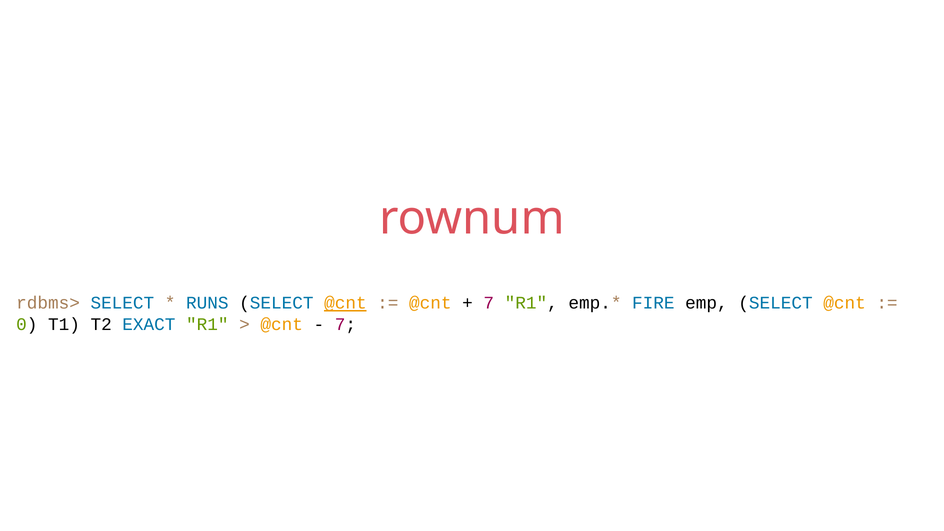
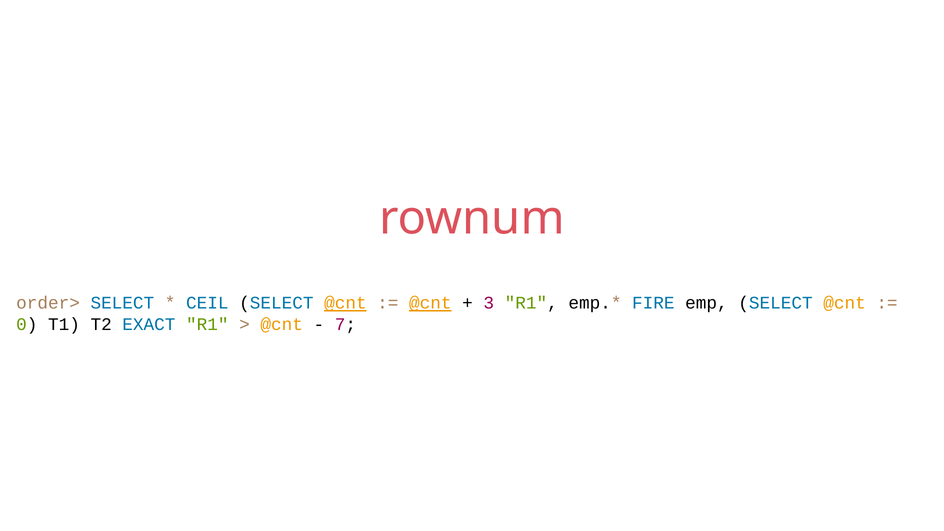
rdbms>: rdbms> -> order> (48, 303)
RUNS: RUNS -> CEIL (207, 303)
@cnt underline: none -> present (430, 303)
7: 7 -> 3 (489, 303)
